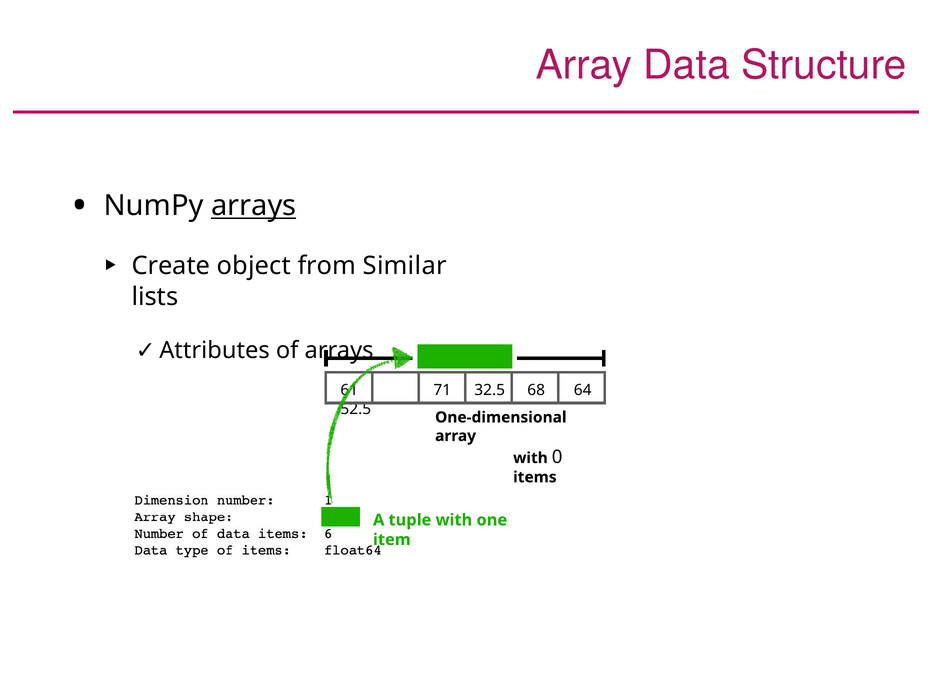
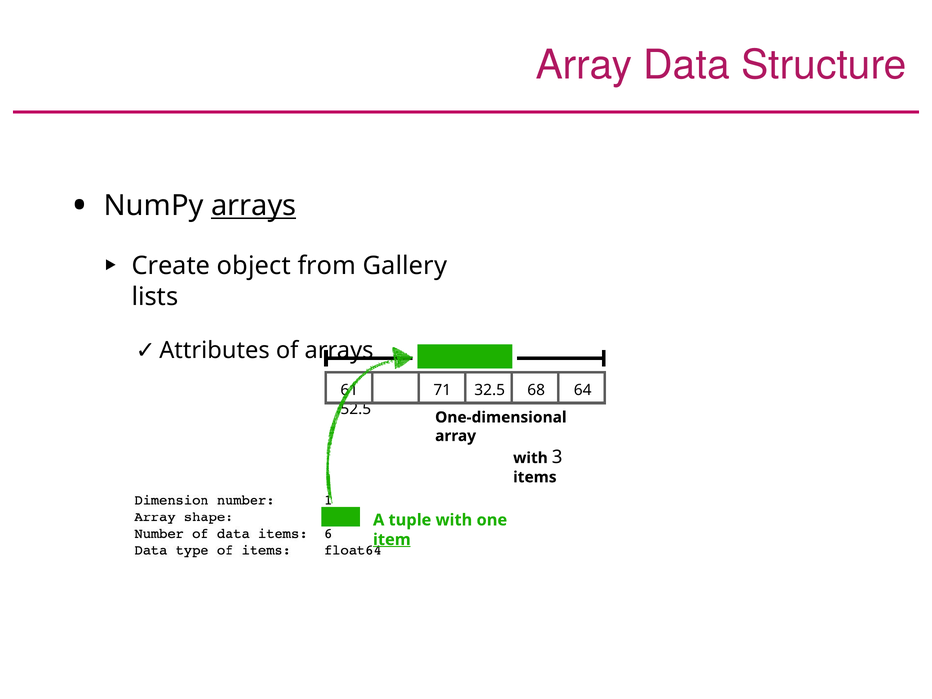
Similar: Similar -> Gallery (405, 266)
0: 0 -> 3 (557, 457)
item underline: none -> present (392, 540)
